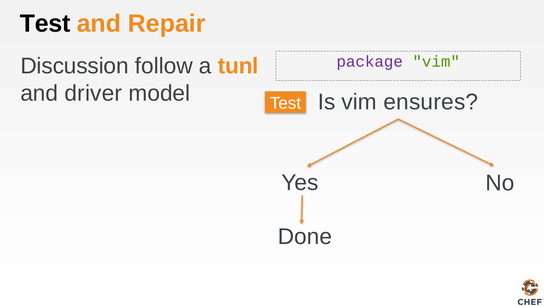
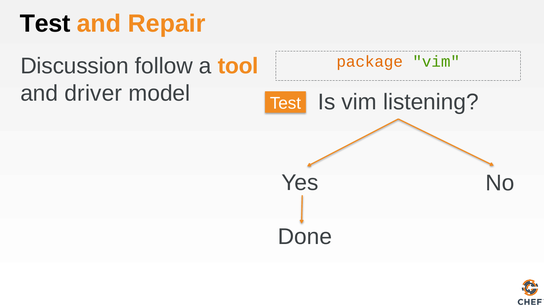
tunl: tunl -> tool (238, 66)
package colour: purple -> orange (370, 62)
ensures: ensures -> listening (431, 102)
